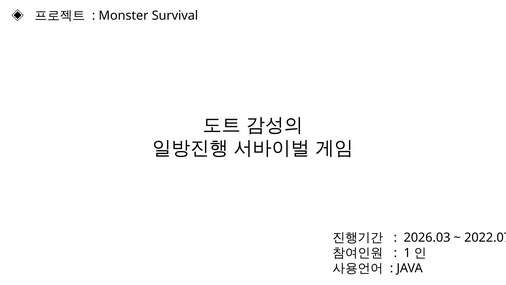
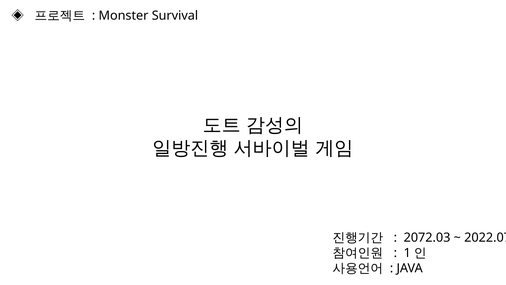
2026.03: 2026.03 -> 2072.03 (427, 237)
